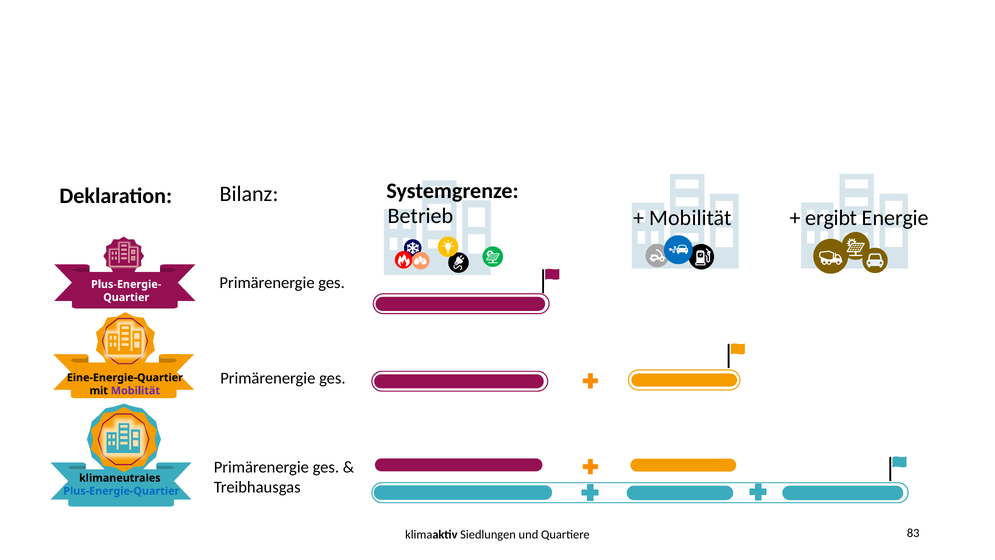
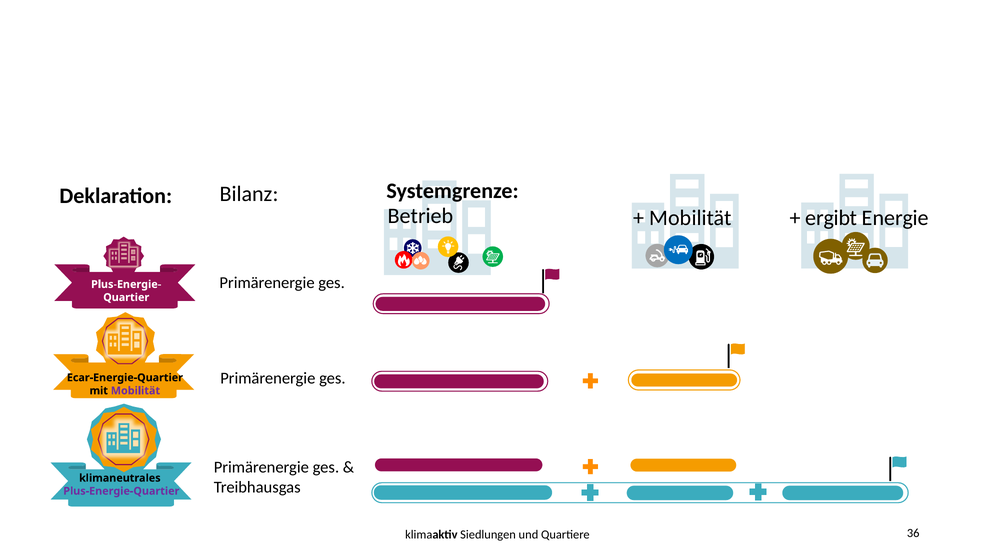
Eine-Energie-Quartier: Eine-Energie-Quartier -> Ecar-Energie-Quartier (125, 377)
Plus-Energie-Quartier colour: blue -> purple (121, 491)
83: 83 -> 36 (913, 533)
